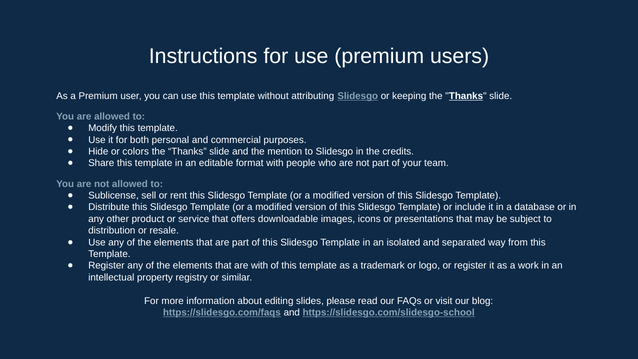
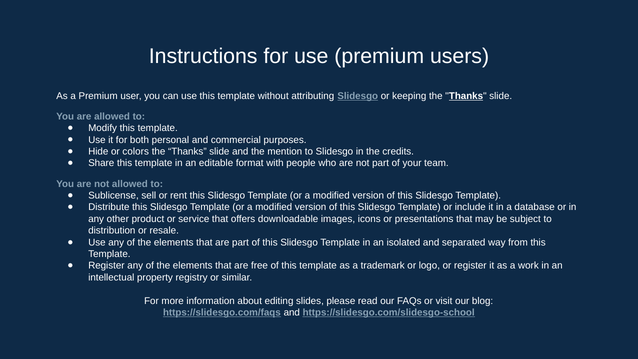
are with: with -> free (260, 266)
